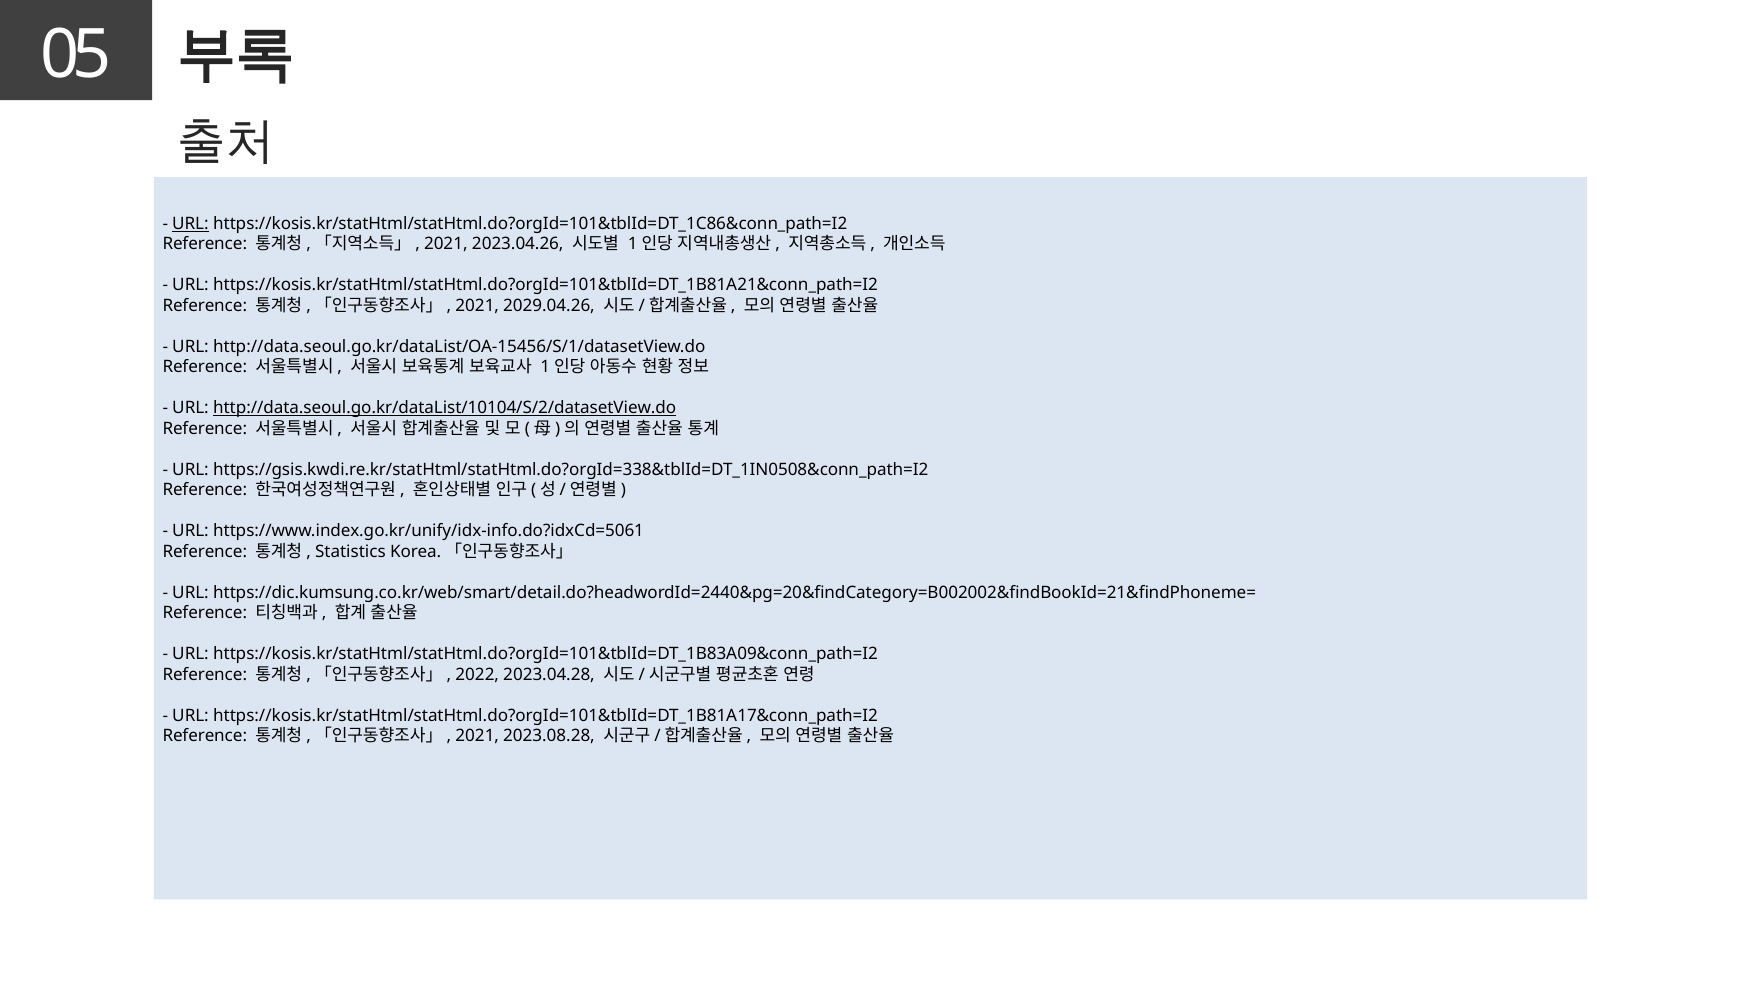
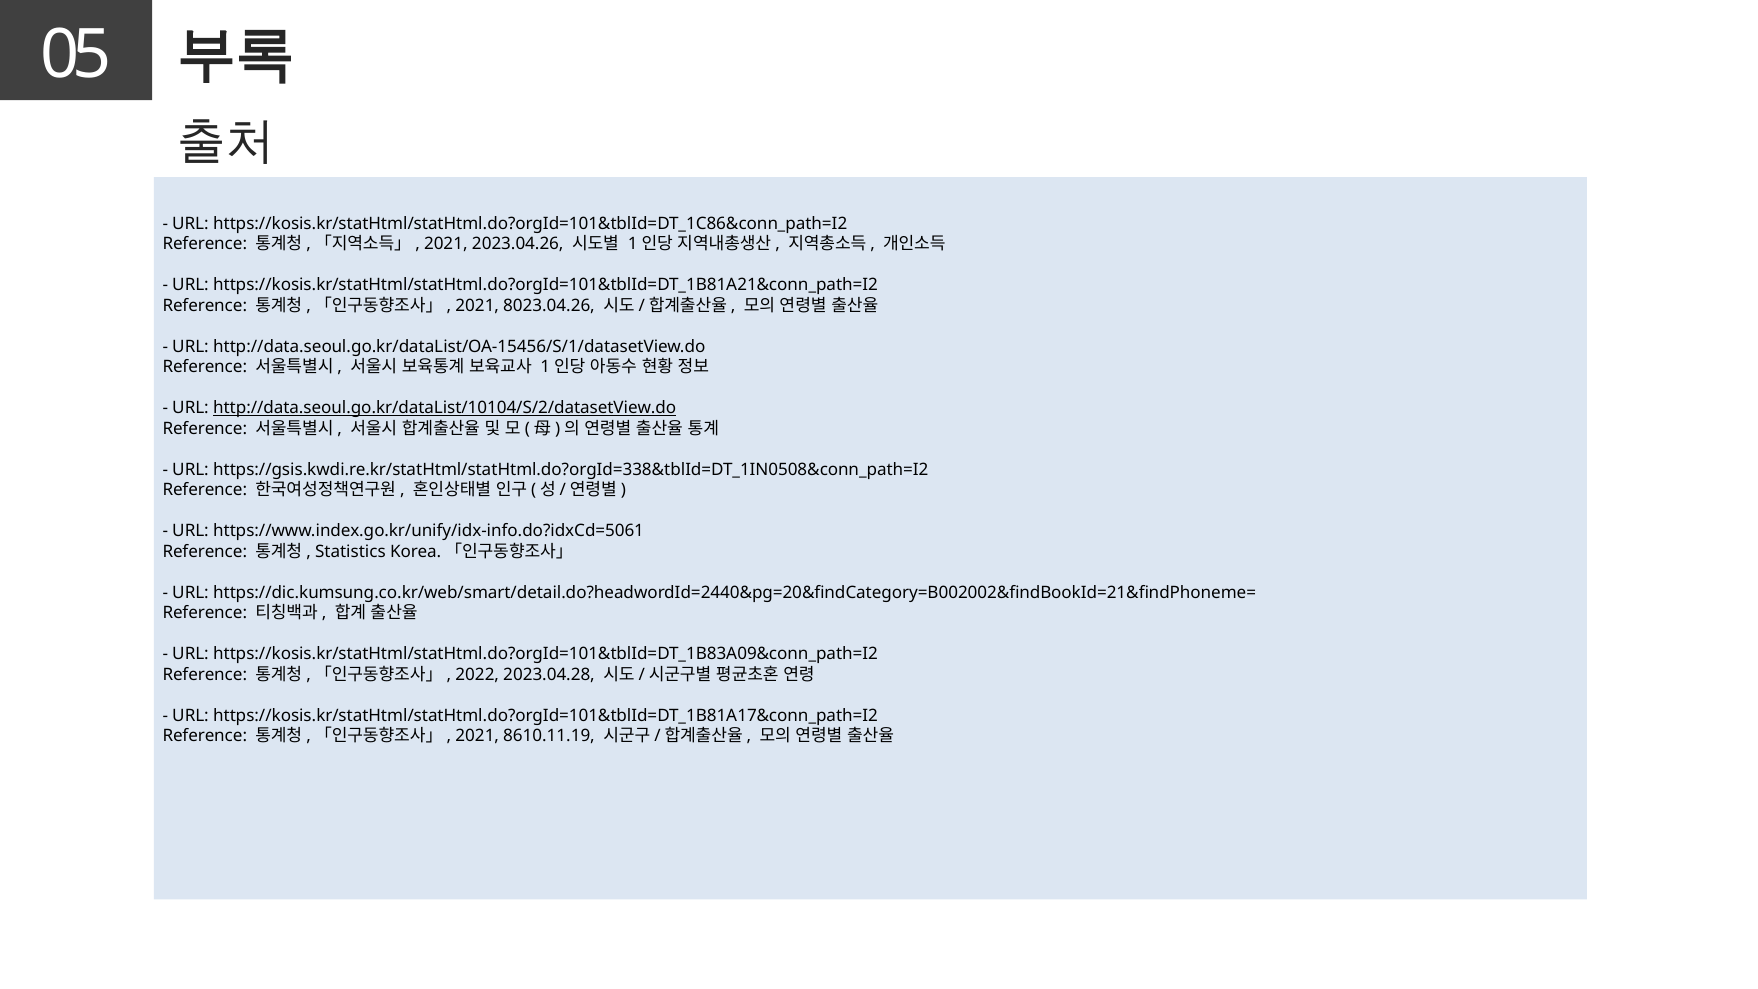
URL underline: present -> none (190, 224)
2029.04.26: 2029.04.26 -> 8023.04.26 (549, 306)
2023.08.28: 2023.08.28 -> 8610.11.19 (549, 736)
